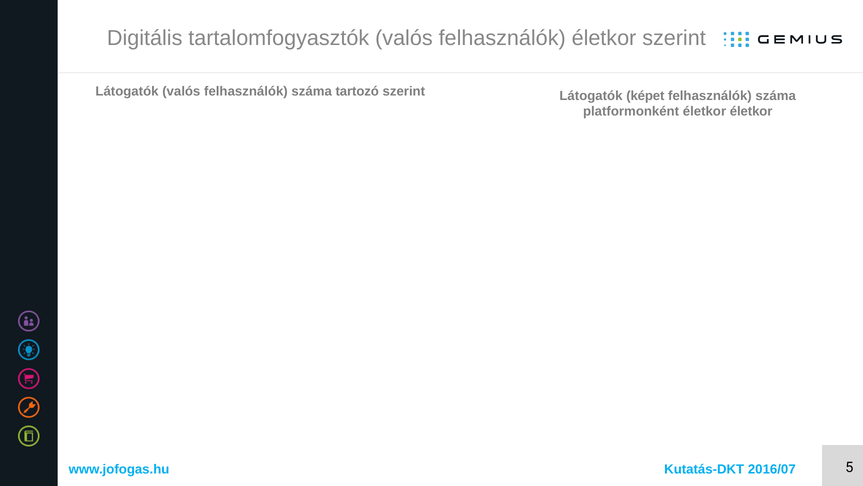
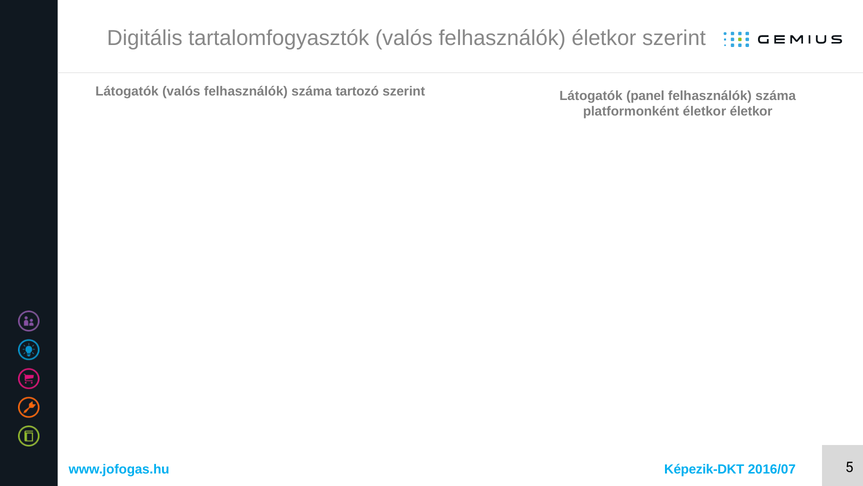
képet: képet -> panel (645, 96)
Kutatás-DKT: Kutatás-DKT -> Képezik-DKT (704, 469)
